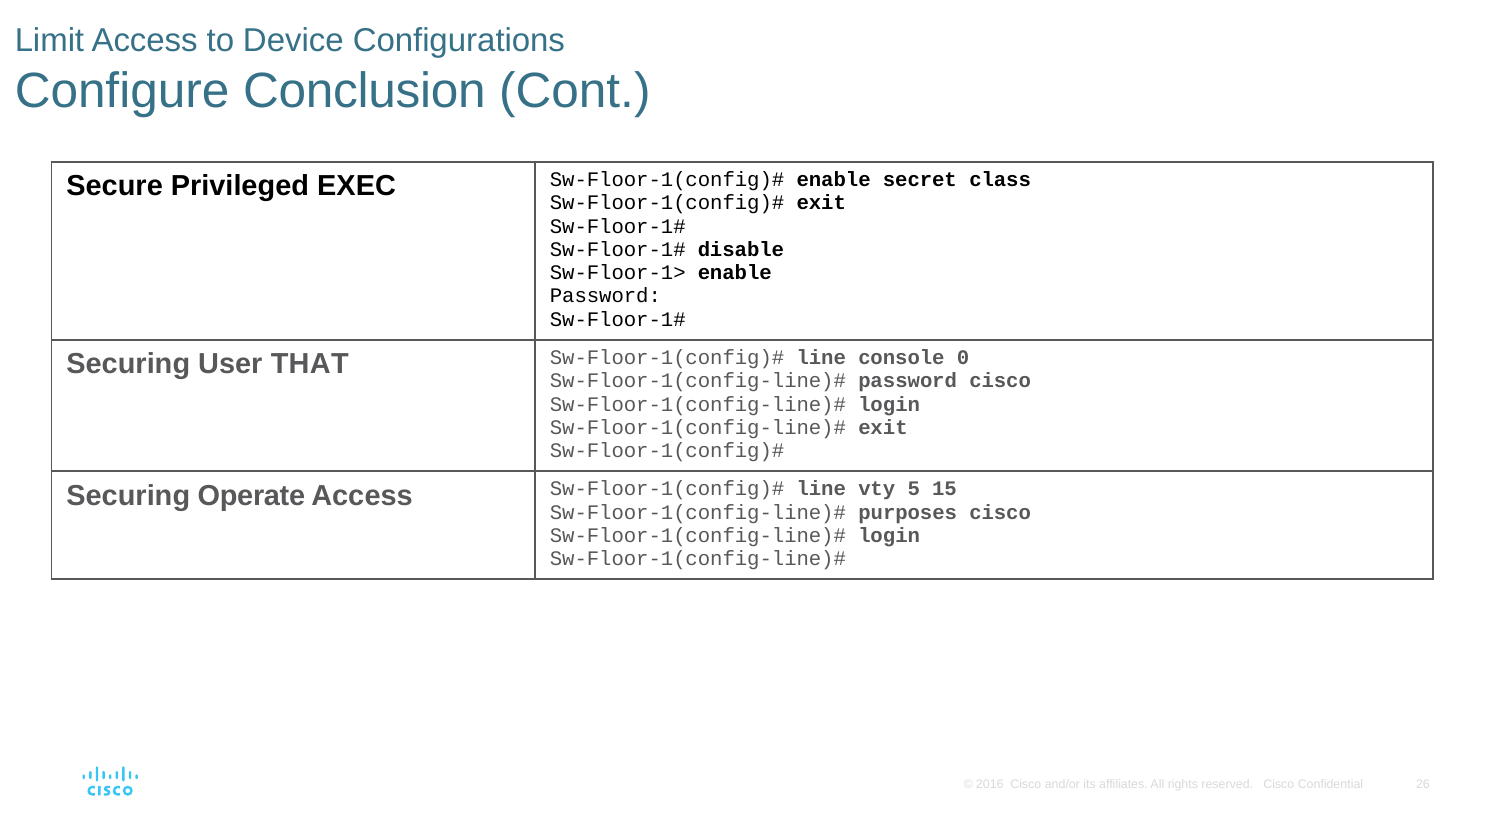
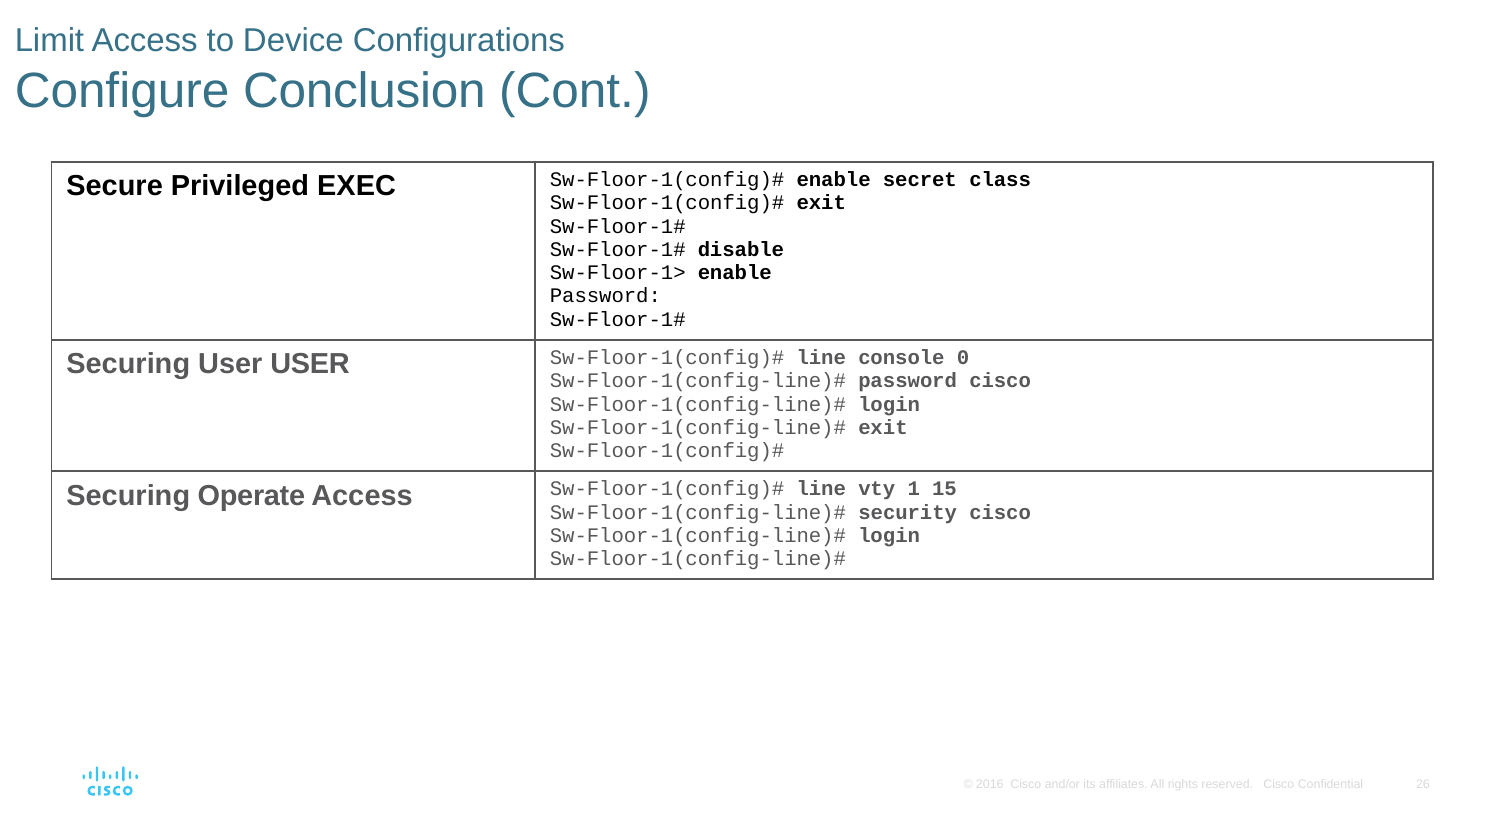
User THAT: THAT -> USER (310, 364)
5: 5 -> 1 (914, 489)
purposes: purposes -> security (908, 512)
